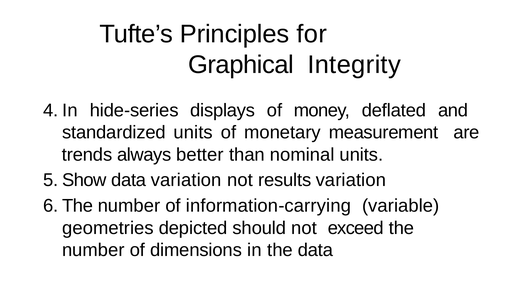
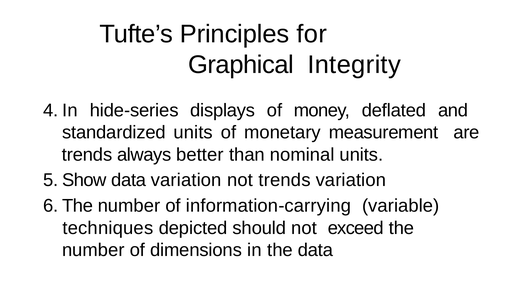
not results: results -> trends (285, 181)
geometries: geometries -> techniques (108, 228)
